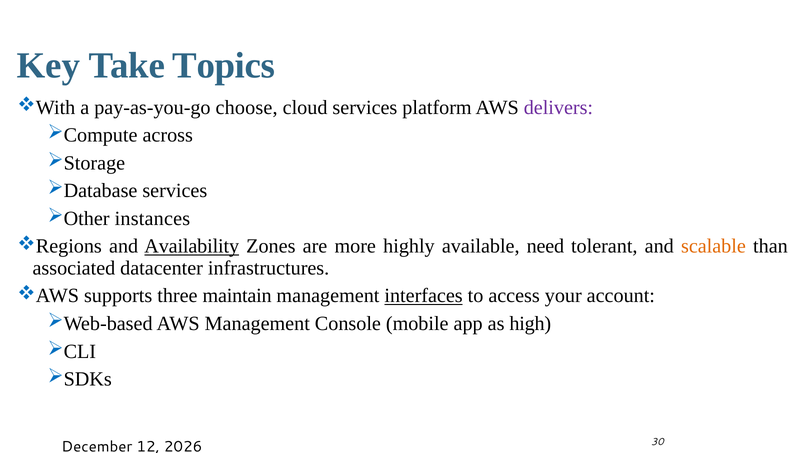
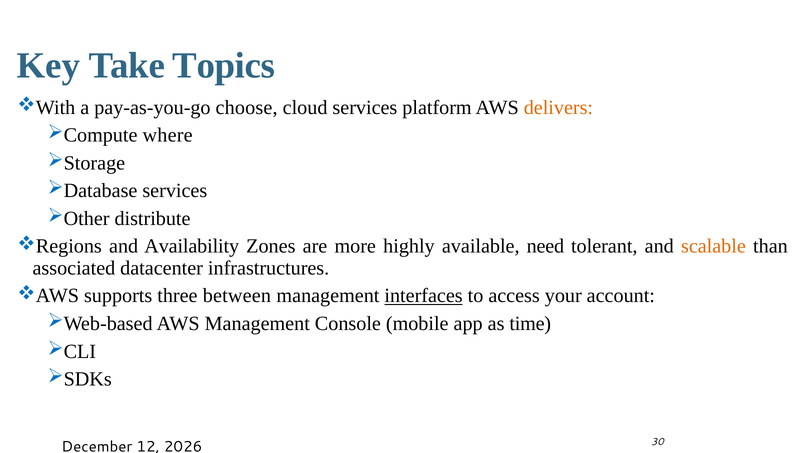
delivers colour: purple -> orange (558, 108)
across: across -> where (168, 135)
instances: instances -> distribute (153, 219)
Availability underline: present -> none (192, 247)
maintain: maintain -> between (237, 296)
high: high -> time (530, 324)
